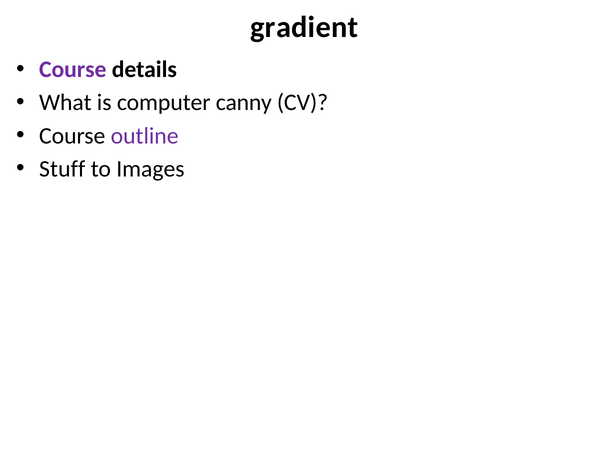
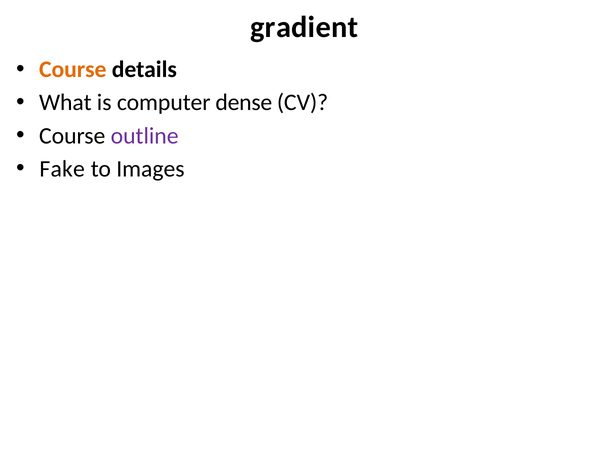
Course colour: purple -> orange (73, 70)
canny: canny -> dense (244, 103)
Stuff: Stuff -> Fake (62, 169)
